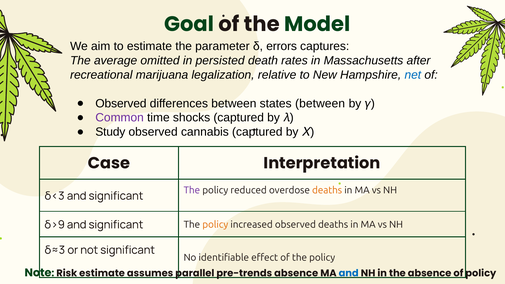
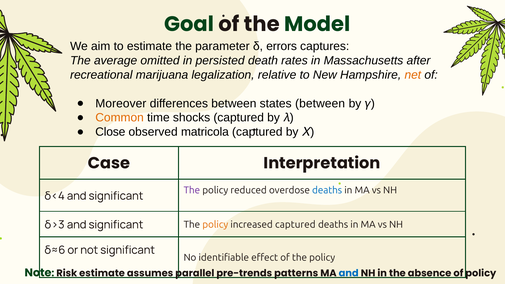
net colour: blue -> orange (413, 75)
Observed: Observed -> Moreover (121, 103)
Common colour: purple -> orange (120, 118)
Study: Study -> Close (110, 132)
cannabis: cannabis -> matricola (205, 132)
deaths colour: orange -> blue (327, 190)
δ<3: δ<3 -> δ<4 (55, 196)
δ>9: δ>9 -> δ>3 (55, 225)
increased observed: observed -> captured (295, 225)
δ≈3: δ≈3 -> δ≈6 (55, 250)
pre-trends absence: absence -> patterns (296, 273)
